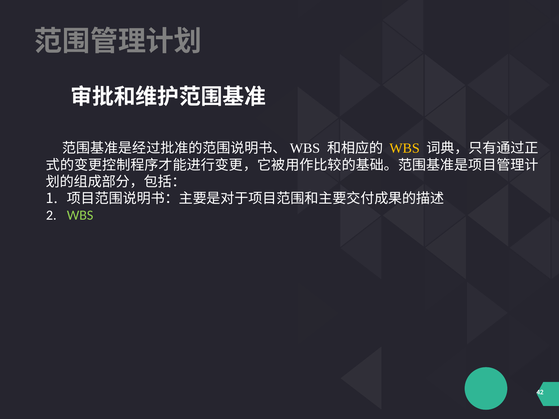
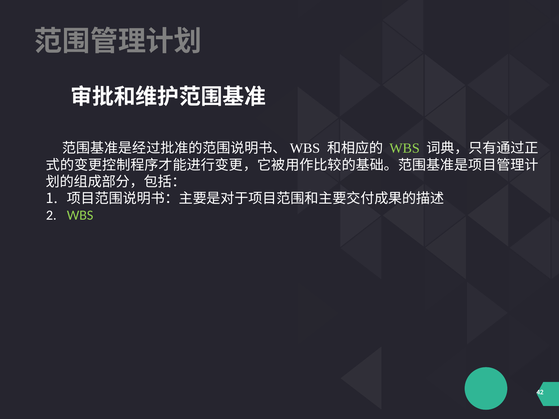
WBS colour: yellow -> light green (405, 148)
